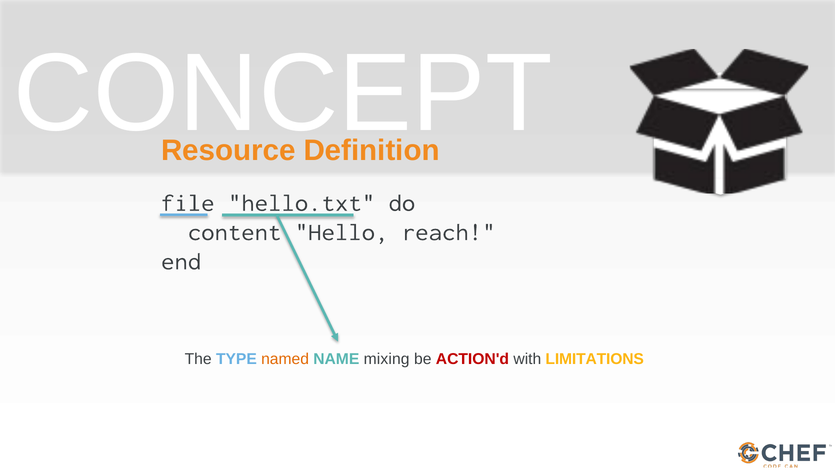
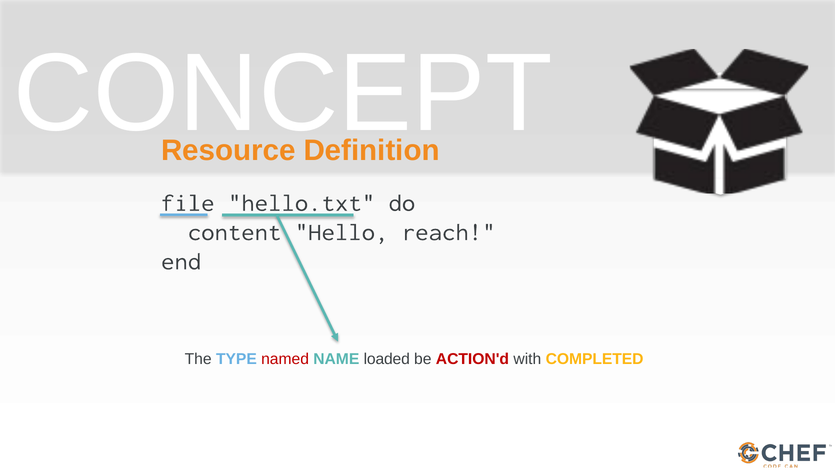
named colour: orange -> red (285, 359)
mixing: mixing -> loaded (387, 359)
LIMITATIONS: LIMITATIONS -> COMPLETED (595, 359)
